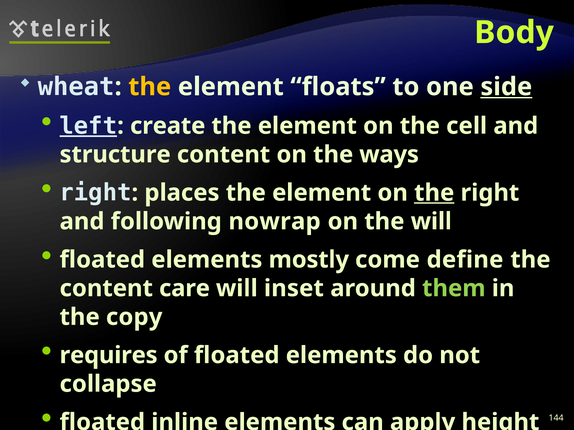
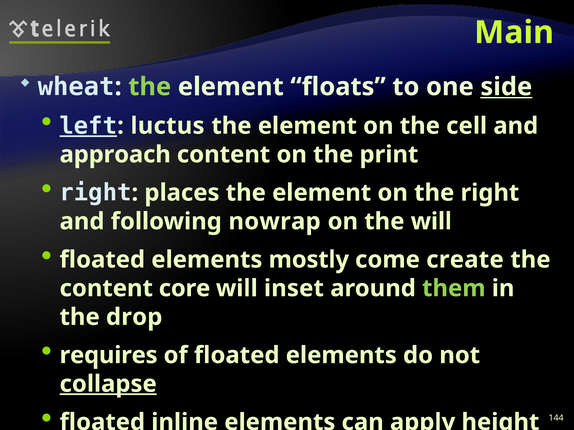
Body: Body -> Main (514, 33)
the colour: yellow -> light green (150, 87)
create: create -> luctus (167, 126)
structure: structure -> approach (115, 155)
ways: ways -> print (389, 155)
the underline: present -> none (434, 193)
define: define -> create (465, 260)
care: care -> core (185, 289)
copy: copy -> drop (134, 317)
collapse underline: none -> present (108, 384)
